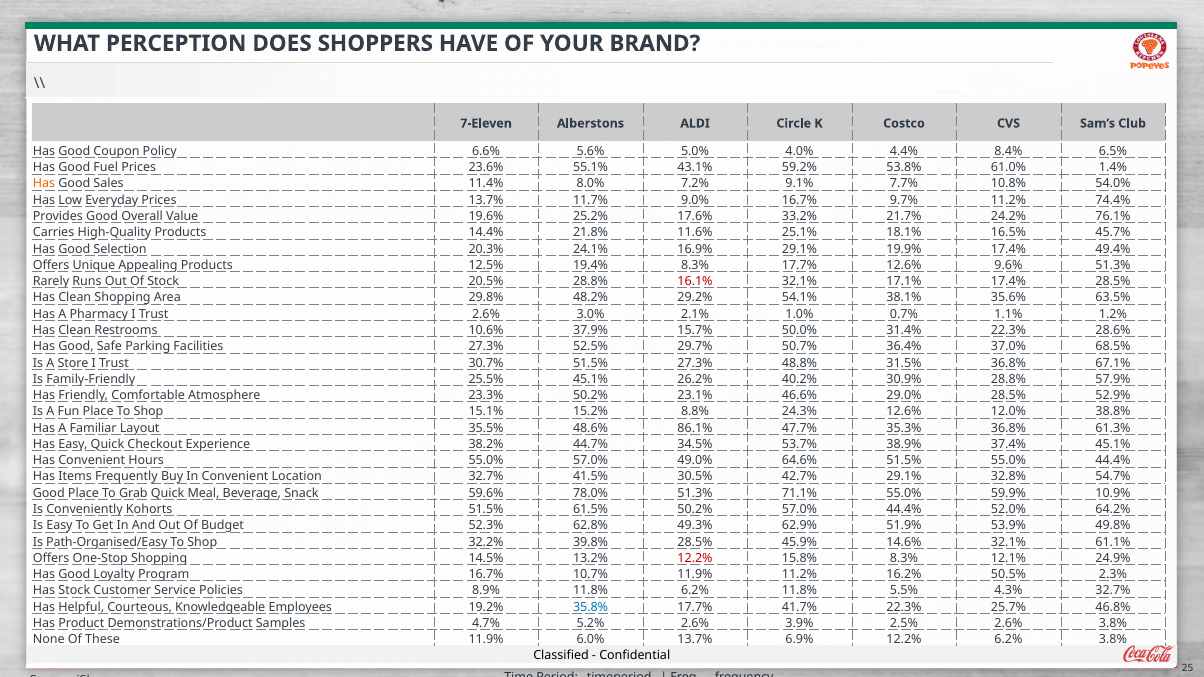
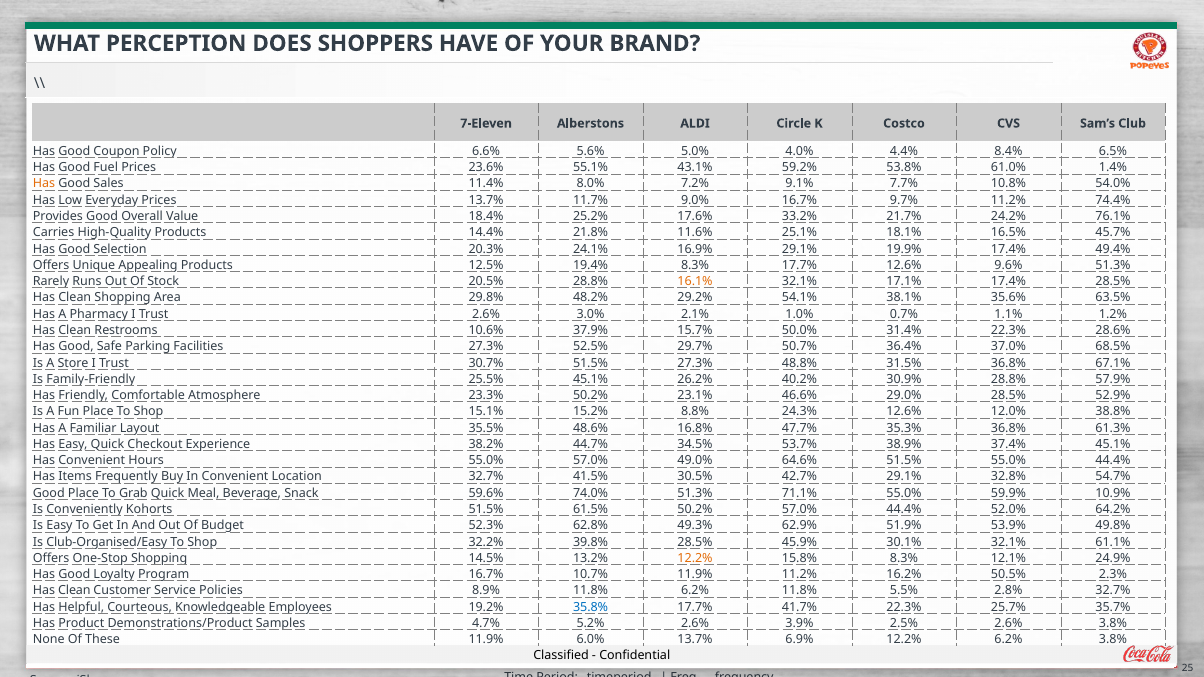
19.6%: 19.6% -> 18.4% (486, 216)
16.1% colour: red -> orange (695, 282)
86.1%: 86.1% -> 16.8% (695, 428)
78.0%: 78.0% -> 74.0% (591, 493)
Path-Organised/Easy: Path-Organised/Easy -> Club-Organised/Easy (107, 542)
14.6%: 14.6% -> 30.1% (904, 542)
12.2% colour: red -> orange (695, 558)
Stock: Stock -> Clean (74, 591)
4.3%: 4.3% -> 2.8% (1008, 591)
46.8%: 46.8% -> 35.7% (1113, 607)
